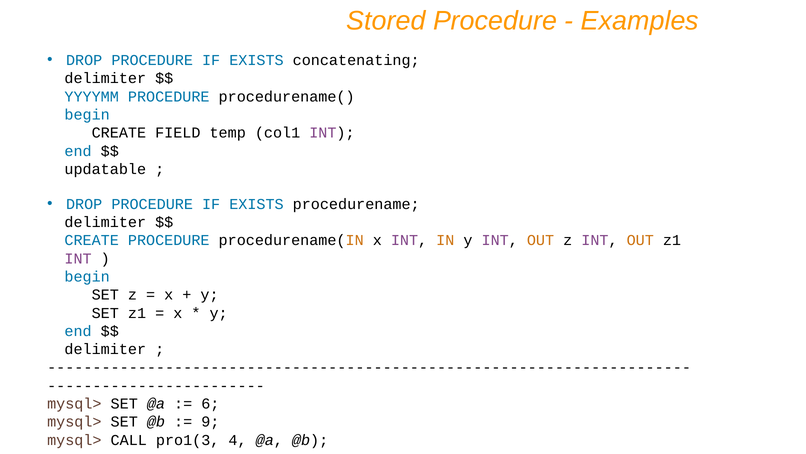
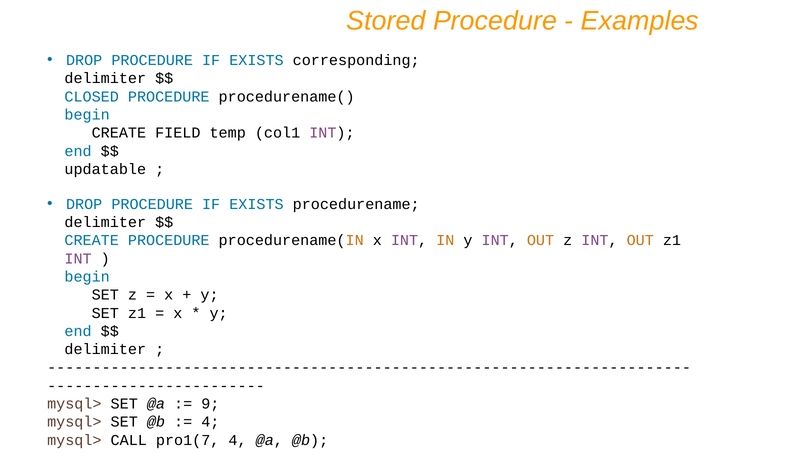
concatenating: concatenating -> corresponding (356, 60)
YYYYMM: YYYYMM -> CLOSED (92, 96)
6: 6 -> 9 (210, 403)
9: 9 -> 4 (210, 421)
pro1(3: pro1(3 -> pro1(7 (188, 440)
